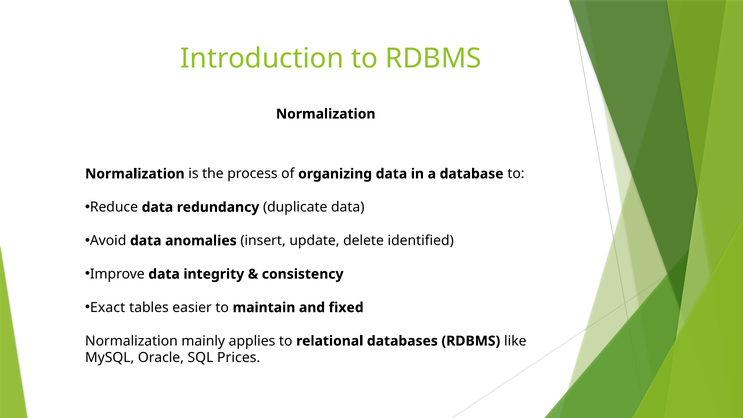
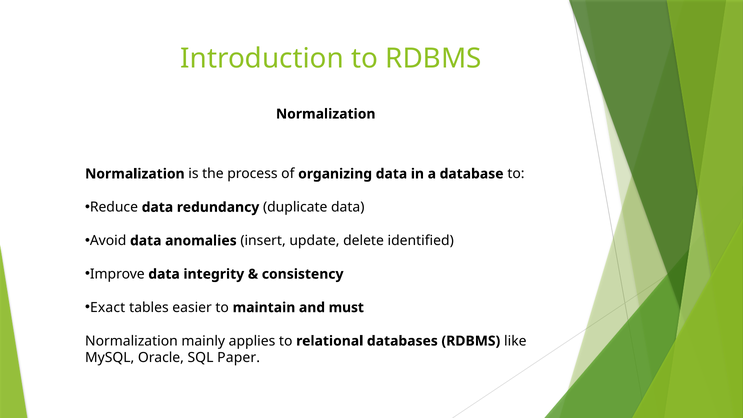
fixed: fixed -> must (346, 308)
Prices: Prices -> Paper (239, 358)
